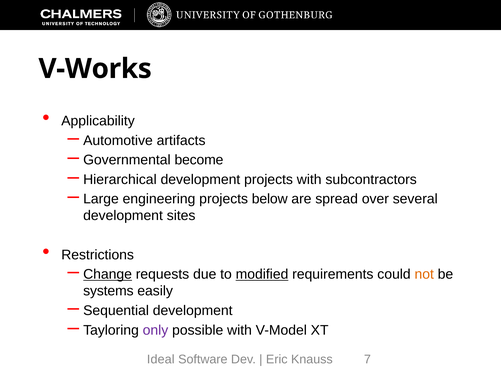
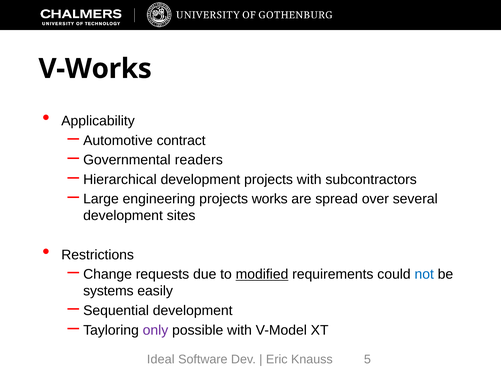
artifacts: artifacts -> contract (181, 140)
become: become -> readers (199, 160)
below: below -> works (270, 199)
Change underline: present -> none (108, 274)
not colour: orange -> blue (424, 274)
7: 7 -> 5 (367, 359)
